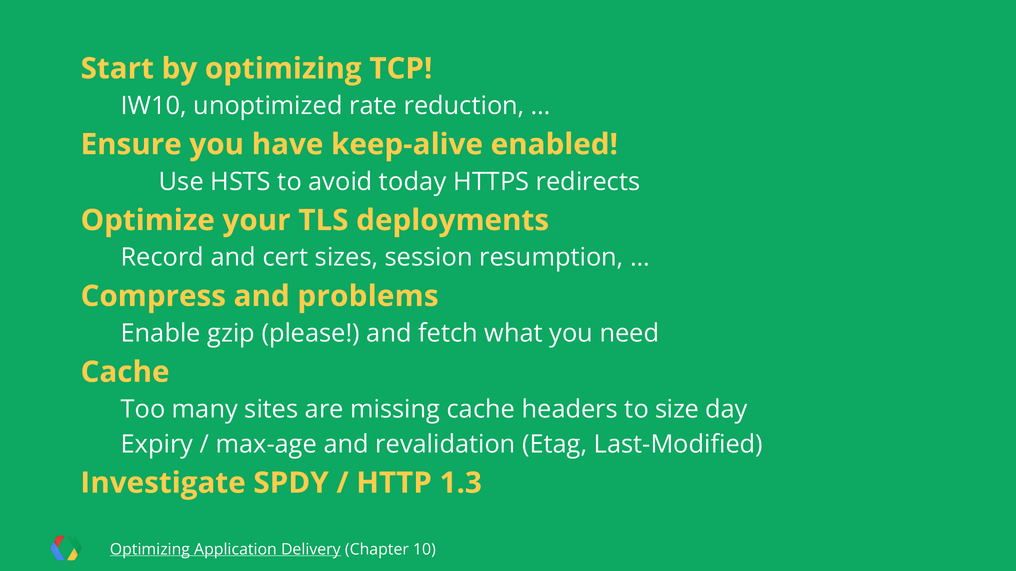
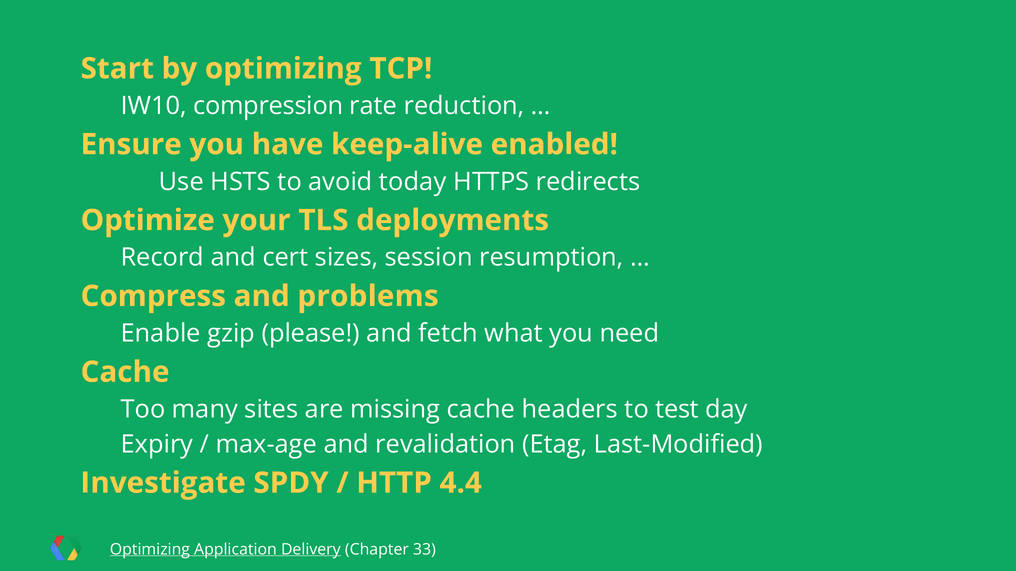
unoptimized: unoptimized -> compression (268, 106)
size: size -> test (677, 410)
1.3: 1.3 -> 4.4 (461, 483)
10: 10 -> 33 (424, 550)
